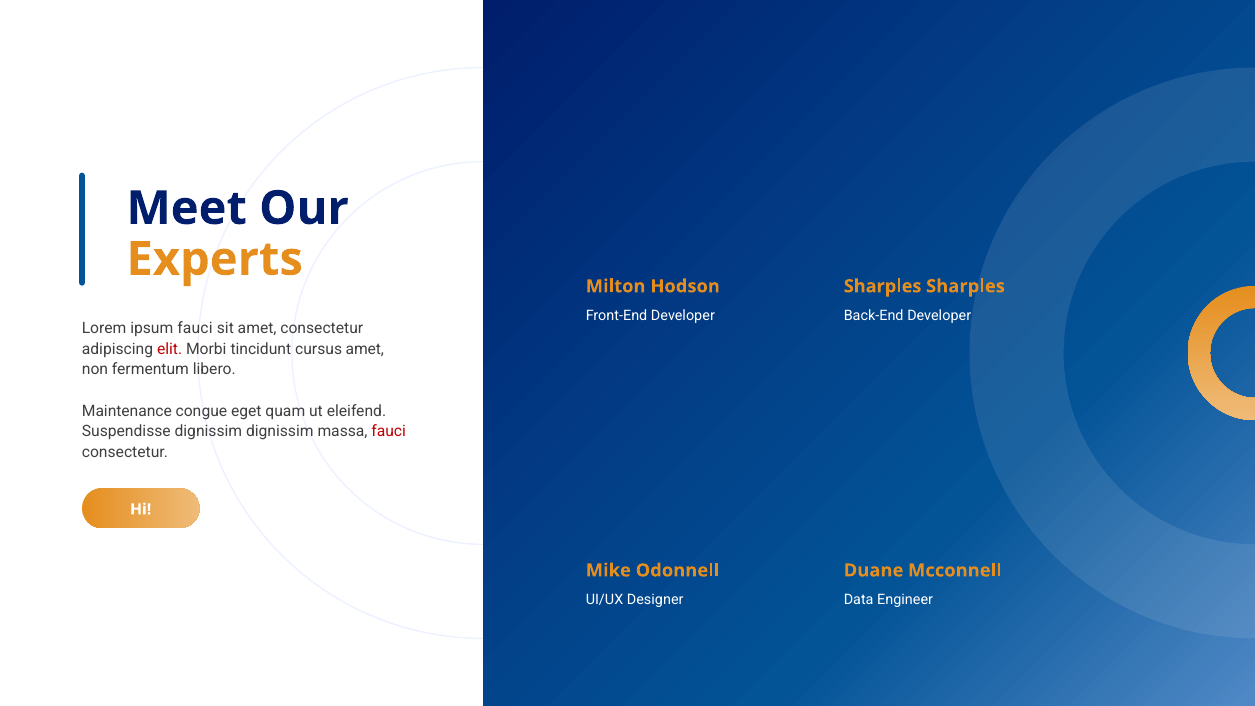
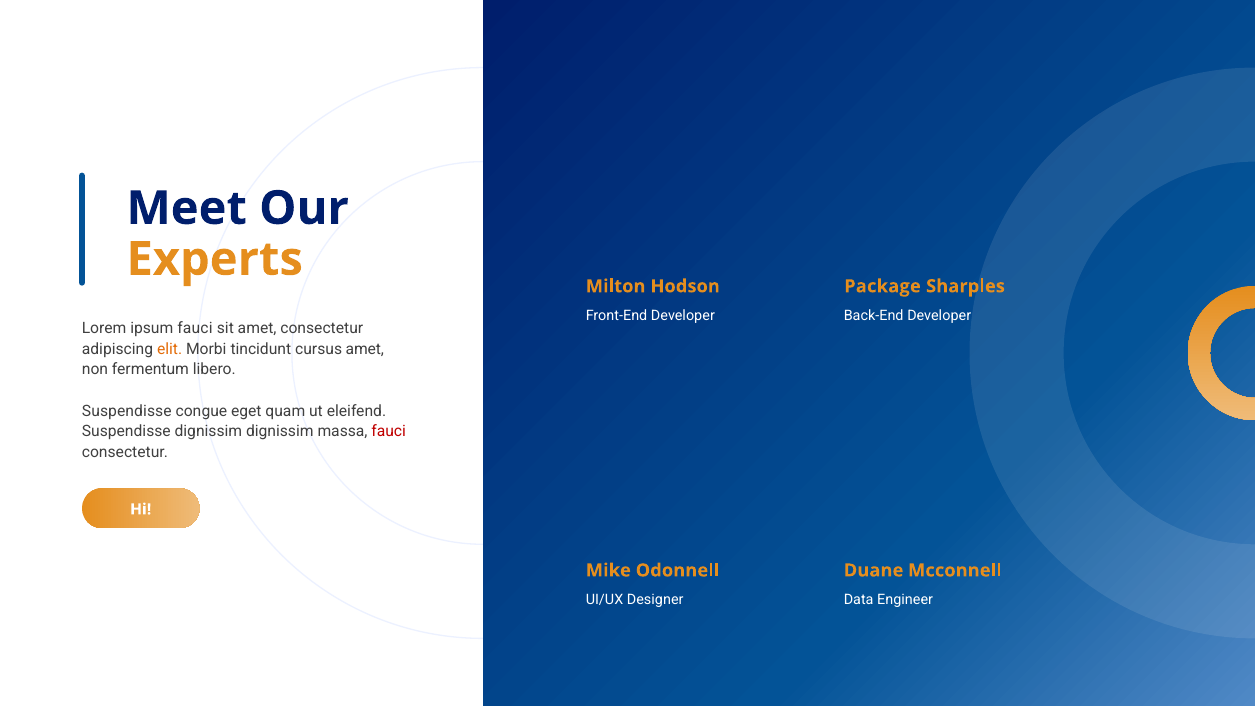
Sharples: Sharples -> Package (882, 286)
elit colour: red -> orange (170, 349)
Maintenance: Maintenance -> Suspendisse (127, 411)
